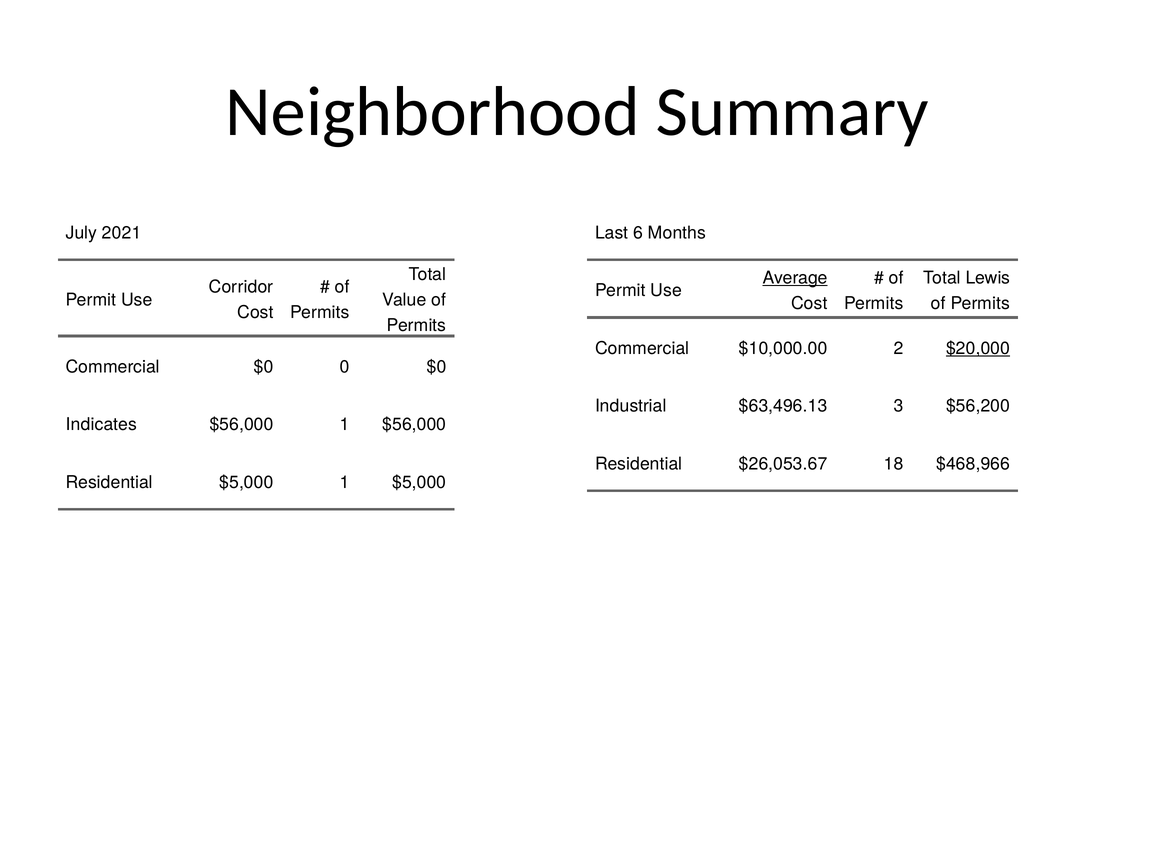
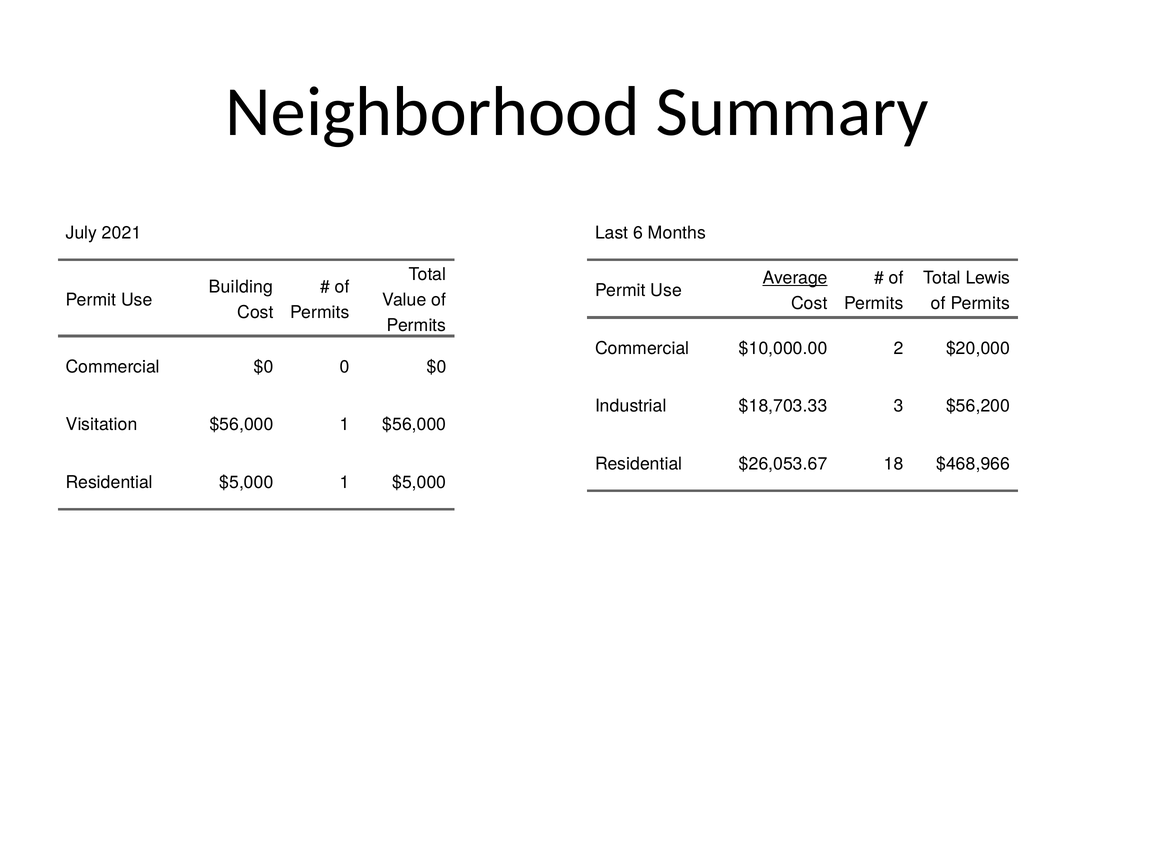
Corridor: Corridor -> Building (241, 287)
$20,000 underline: present -> none (978, 348)
$63,496.13: $63,496.13 -> $18,703.33 (783, 406)
Indicates: Indicates -> Visitation (102, 425)
